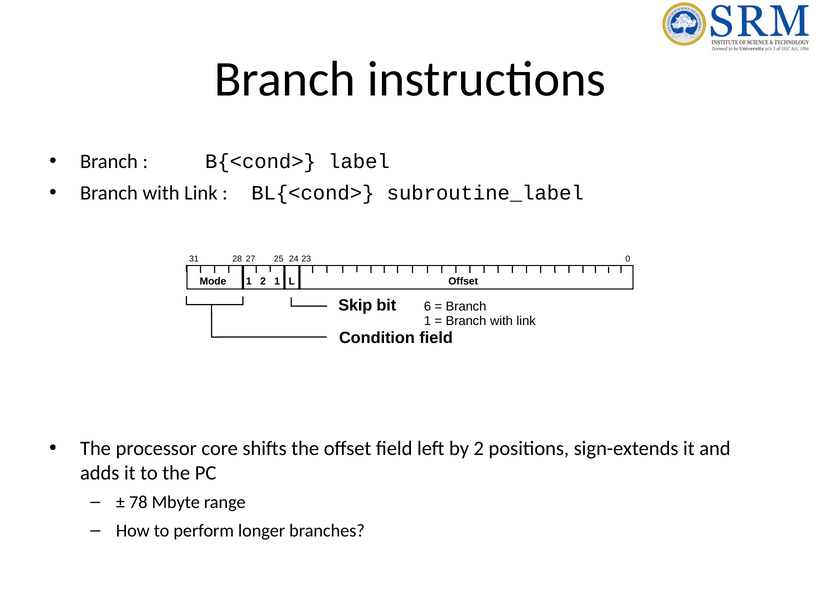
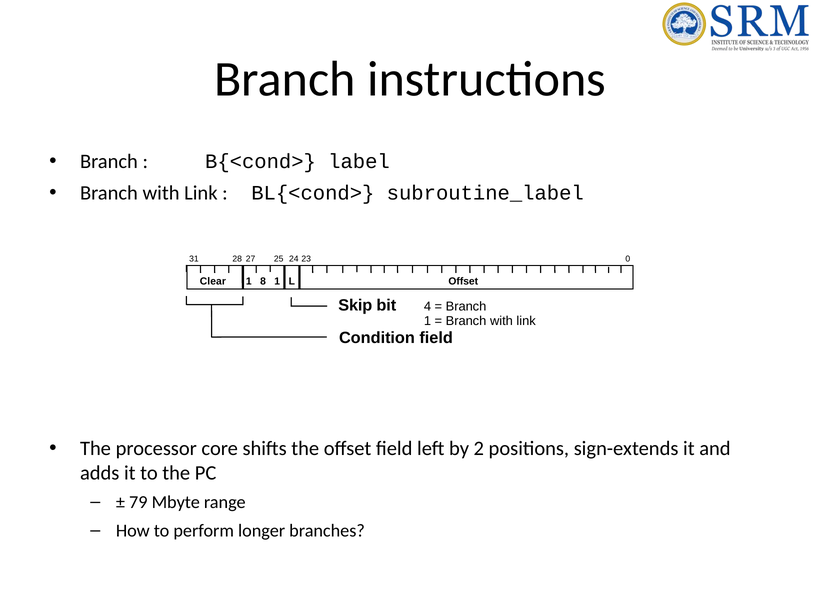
Mode: Mode -> Clear (213, 282)
1 2: 2 -> 8 (263, 282)
6: 6 -> 4 (427, 307)
78: 78 -> 79 (138, 503)
